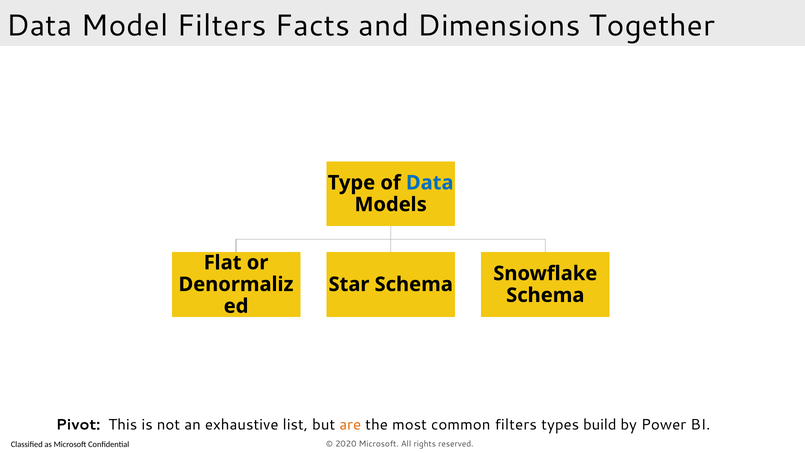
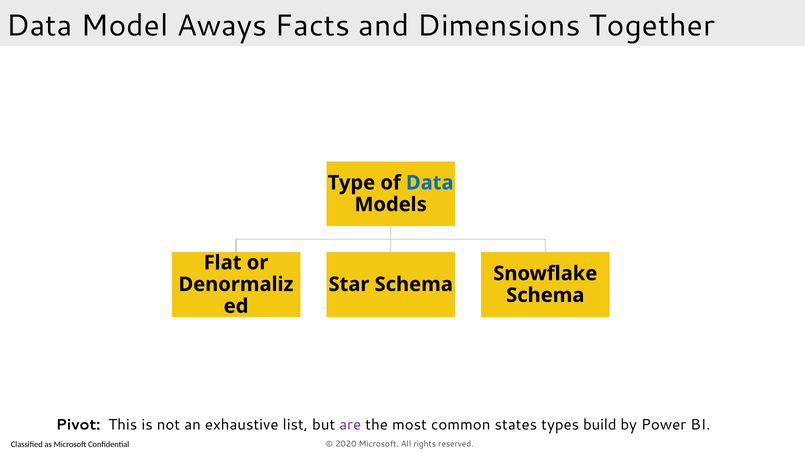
Model Filters: Filters -> Aways (222, 26)
are colour: orange -> purple (350, 425)
common filters: filters -> states (516, 425)
